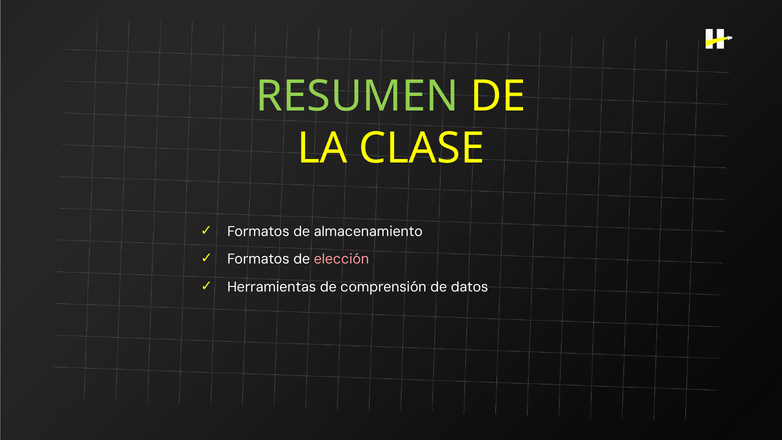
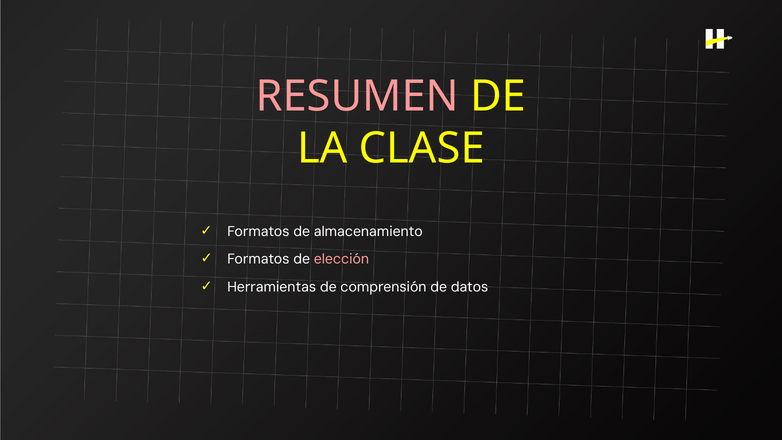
RESUMEN colour: light green -> pink (357, 96)
